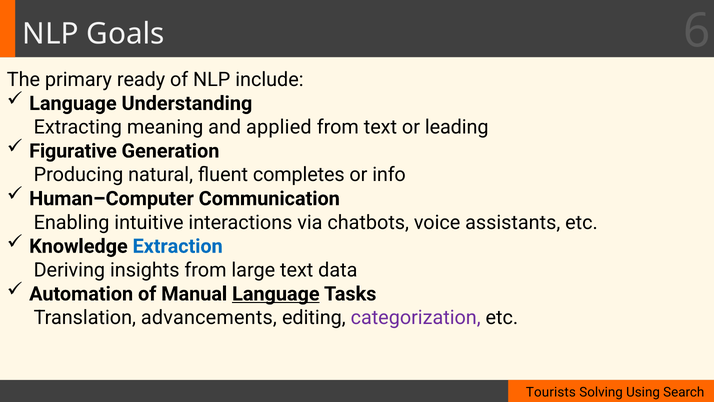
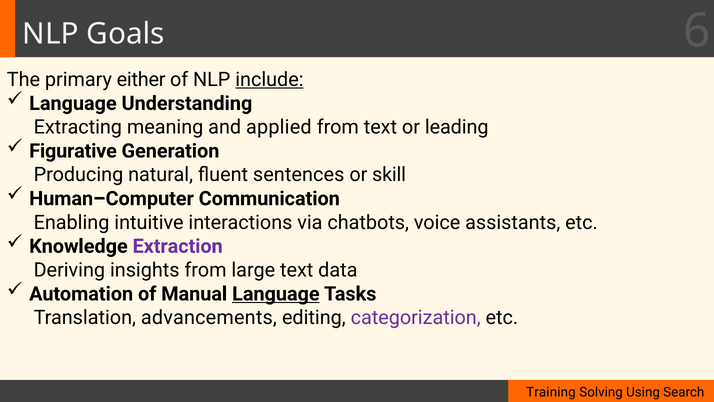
ready: ready -> either (141, 79)
include underline: none -> present (269, 79)
completes: completes -> sentences (299, 175)
info: info -> skill (389, 175)
Extraction colour: blue -> purple (178, 246)
Tourists: Tourists -> Training (551, 392)
